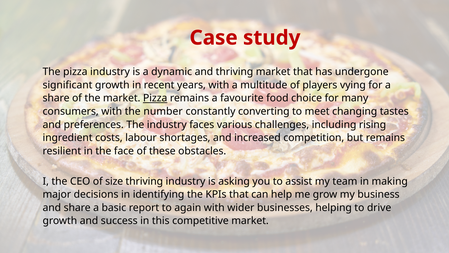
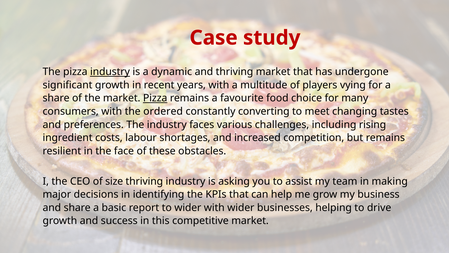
industry underline: none -> present (110, 72)
number: number -> ordered (163, 111)
to again: again -> wider (188, 207)
